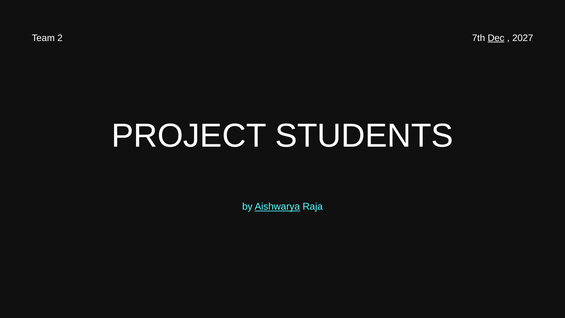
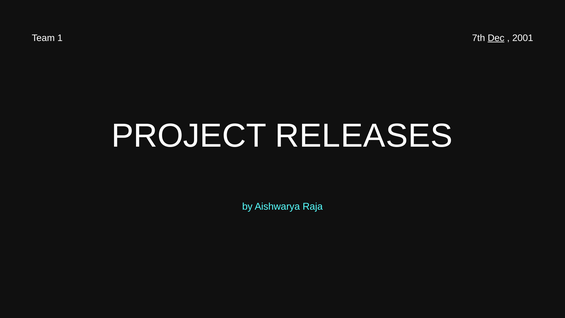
2: 2 -> 1 (60, 38)
2027: 2027 -> 2001 (523, 38)
STUDENTS: STUDENTS -> RELEASES (364, 136)
Aishwarya underline: present -> none (277, 207)
